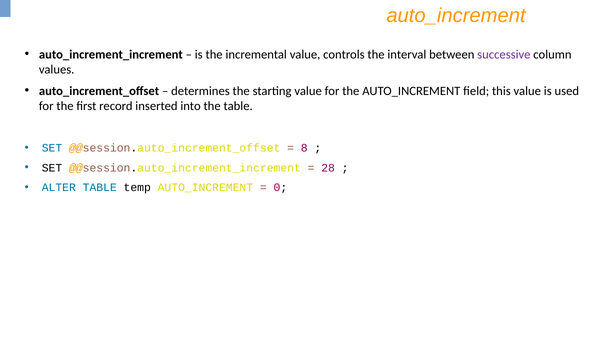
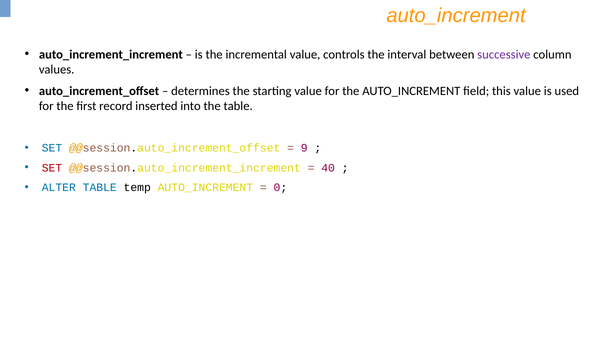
8: 8 -> 9 (304, 148)
SET colour: black -> red (52, 168)
28: 28 -> 40 (328, 168)
